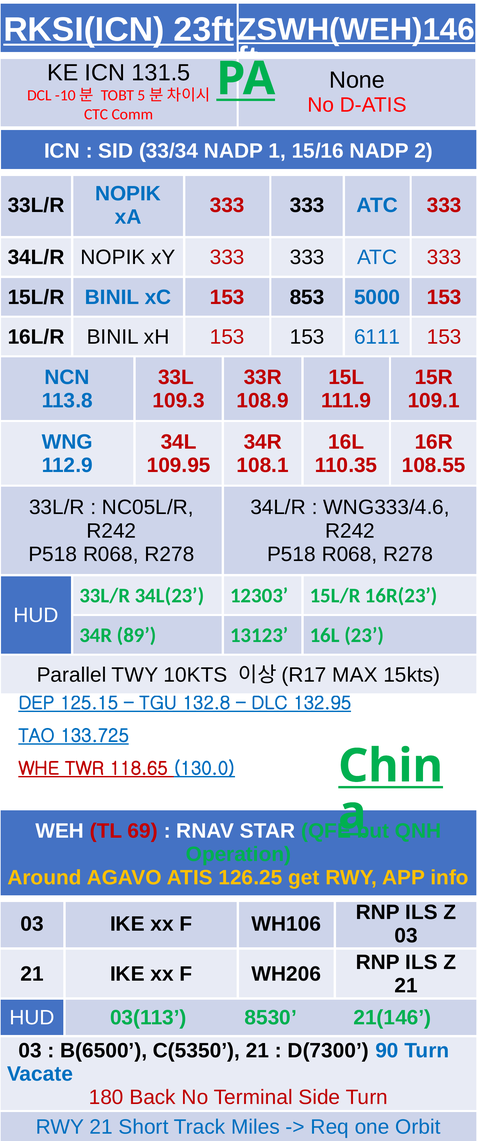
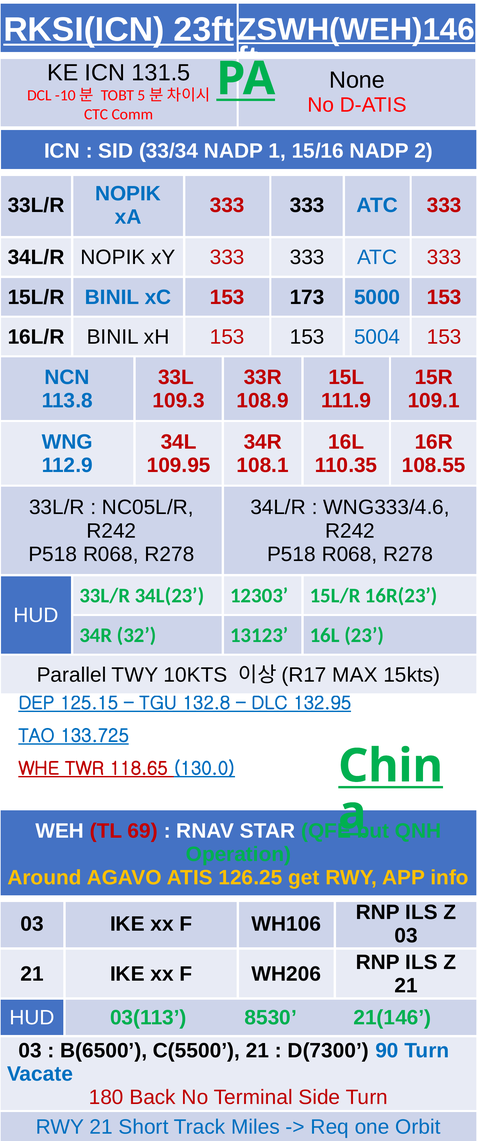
853: 853 -> 173 (307, 297)
6111: 6111 -> 5004 (377, 337)
89: 89 -> 32 (137, 636)
C(5350: C(5350 -> C(5500 (196, 1051)
